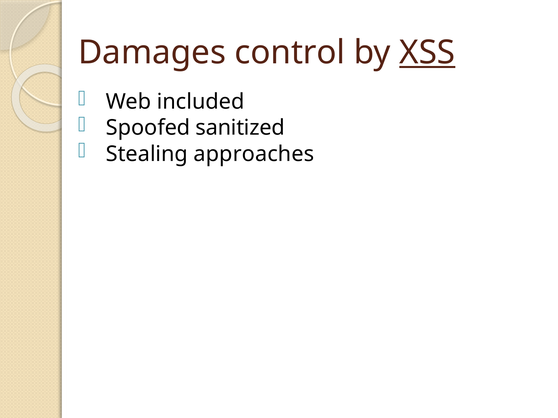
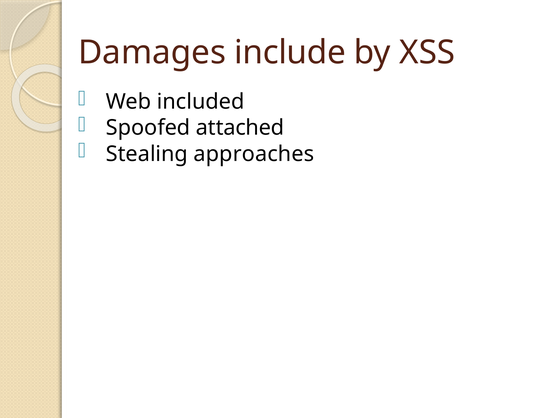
control: control -> include (290, 53)
XSS underline: present -> none (427, 53)
sanitized: sanitized -> attached (240, 128)
